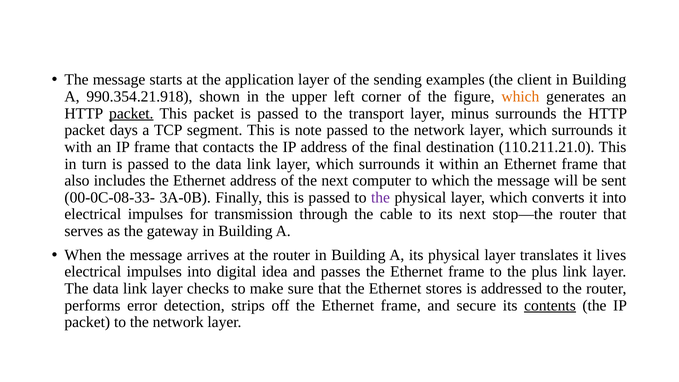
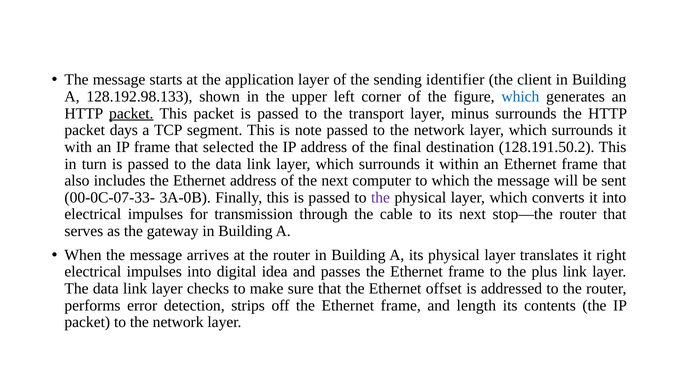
examples: examples -> identifier (455, 80)
990.354.21.918: 990.354.21.918 -> 128.192.98.133 (139, 97)
which colour: orange -> blue (520, 97)
contacts: contacts -> selected (228, 147)
110.211.21.0: 110.211.21.0 -> 128.191.50.2 (547, 147)
00-0C-08-33-: 00-0C-08-33- -> 00-0C-07-33- (110, 197)
lives: lives -> right (611, 255)
stores: stores -> offset (444, 289)
secure: secure -> length (476, 305)
contents underline: present -> none (550, 305)
